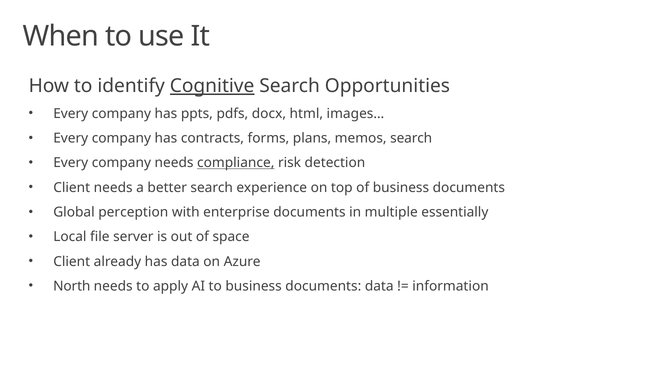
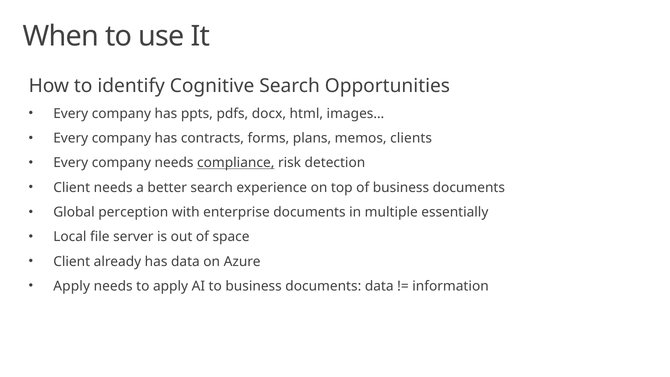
Cognitive underline: present -> none (212, 86)
memos search: search -> clients (411, 138)
North: North -> Apply (72, 286)
